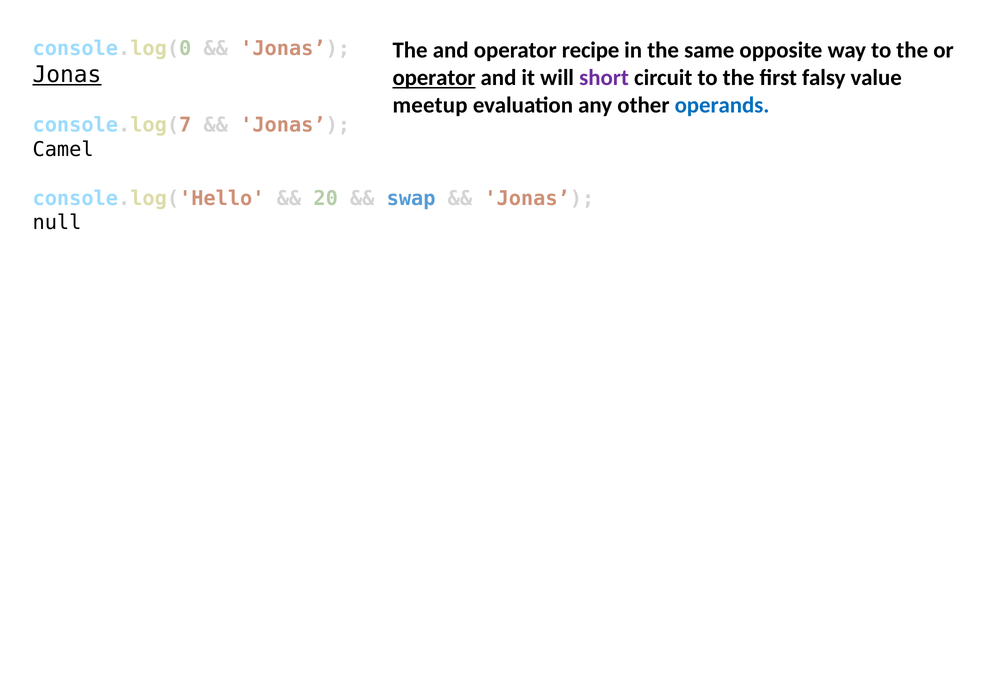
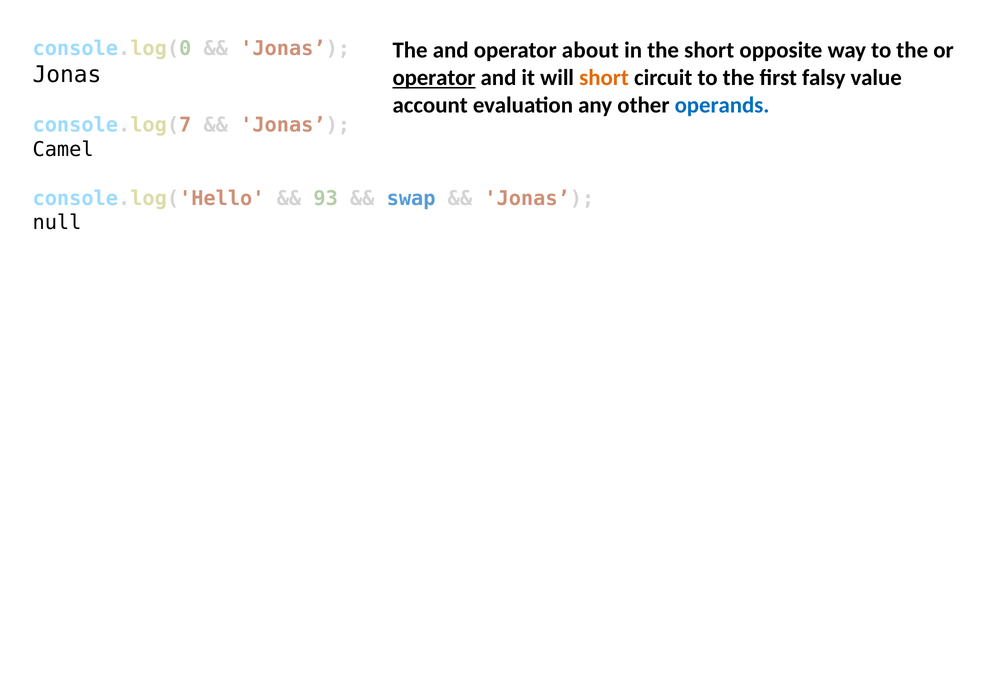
recipe: recipe -> about (590, 50)
the same: same -> short (709, 50)
Jonas underline: present -> none (67, 75)
short colour: purple -> orange (604, 78)
meetup: meetup -> account (430, 105)
20: 20 -> 93 (326, 198)
